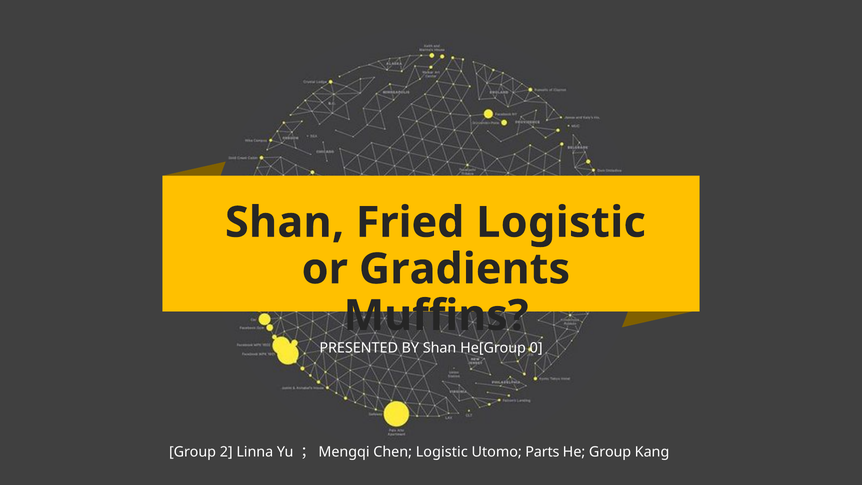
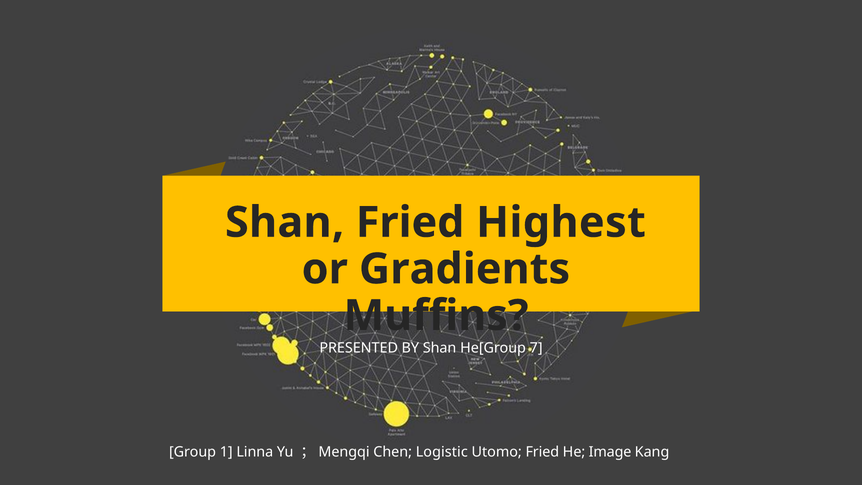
Fried Logistic: Logistic -> Highest (561, 223)
0: 0 -> 7 (536, 348)
2: 2 -> 1 (226, 452)
Utomo Parts: Parts -> Fried (542, 452)
He Group: Group -> Image (610, 452)
